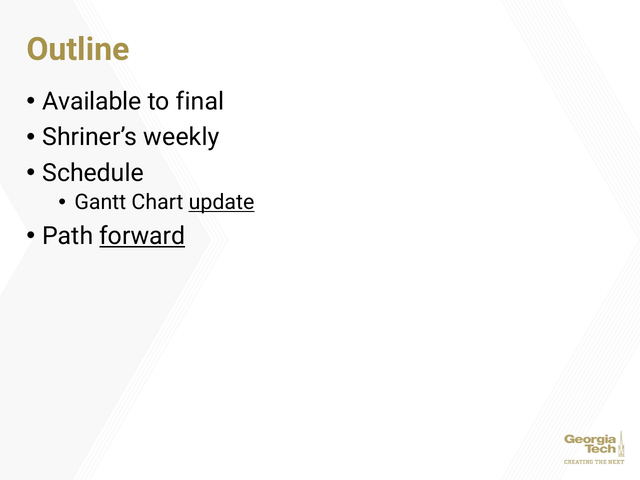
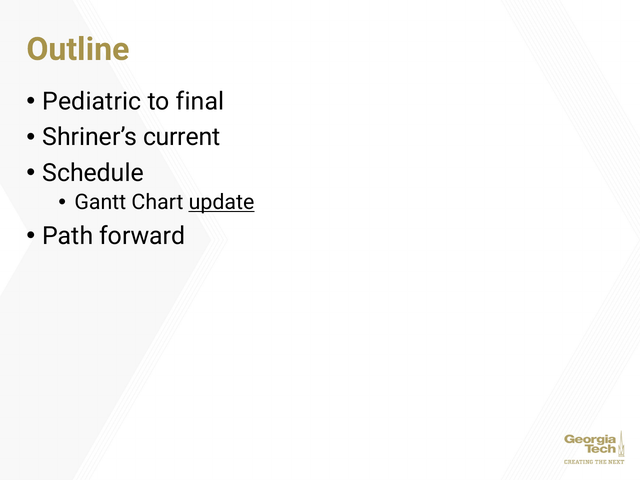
Available: Available -> Pediatric (92, 102)
weekly: weekly -> current (182, 137)
forward underline: present -> none (142, 236)
